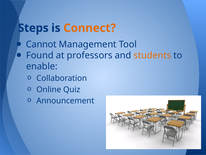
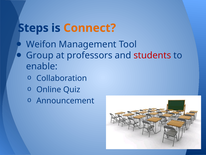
Cannot: Cannot -> Weifon (41, 44)
Found: Found -> Group (40, 55)
students colour: orange -> red (152, 55)
